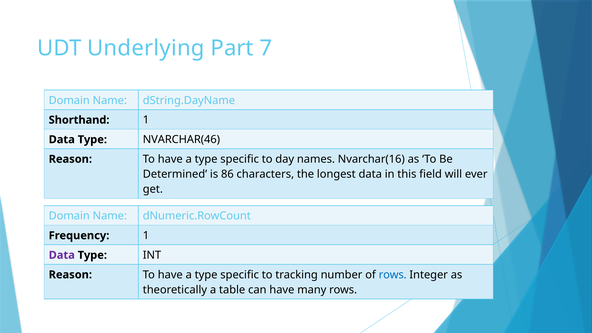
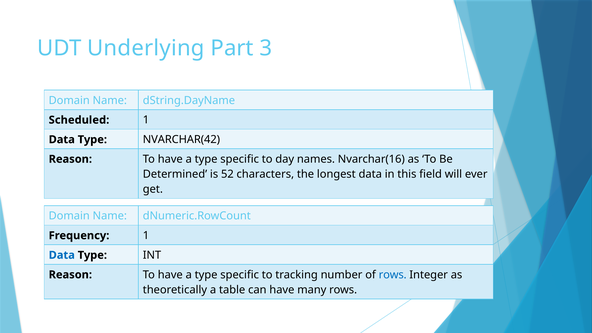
7: 7 -> 3 (266, 48)
Shorthand: Shorthand -> Scheduled (79, 120)
NVARCHAR(46: NVARCHAR(46 -> NVARCHAR(42 (181, 140)
86: 86 -> 52 (227, 174)
Data colour: purple -> blue (62, 255)
